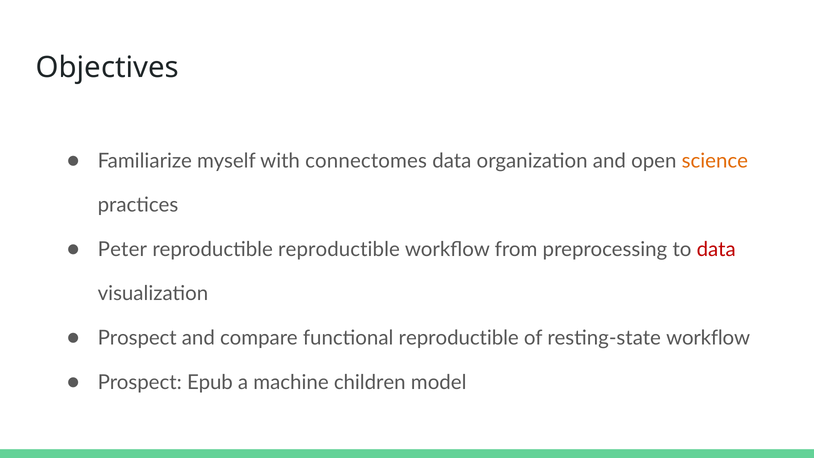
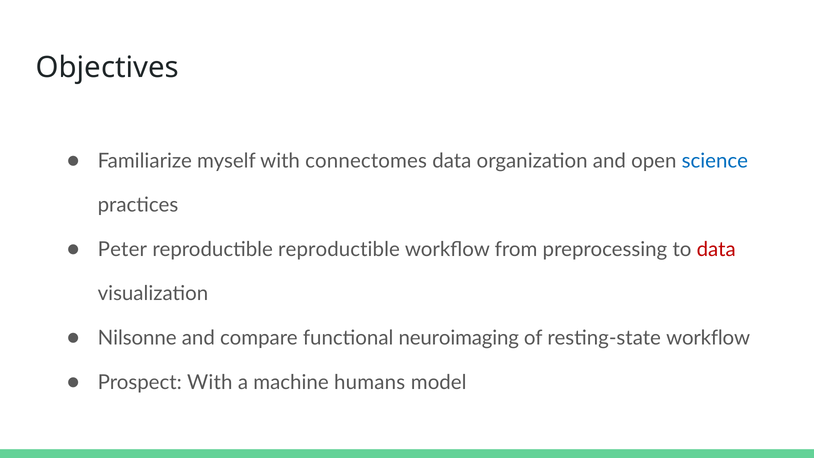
science colour: orange -> blue (715, 161)
Prospect: Prospect -> Nilsonne (137, 338)
functional reproductible: reproductible -> neuroimaging (459, 338)
Prospect Epub: Epub -> With (210, 382)
children: children -> humans (370, 382)
